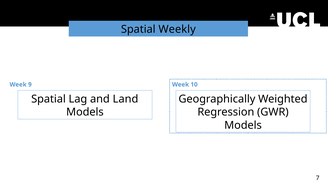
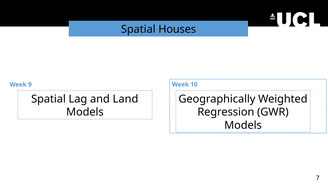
Weekly: Weekly -> Houses (177, 29)
